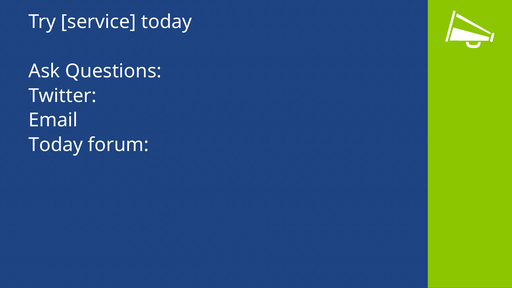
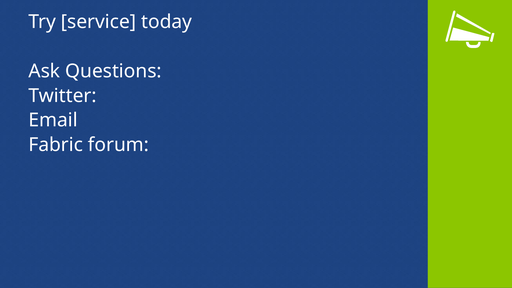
Today: Today -> Fabric (56, 145)
